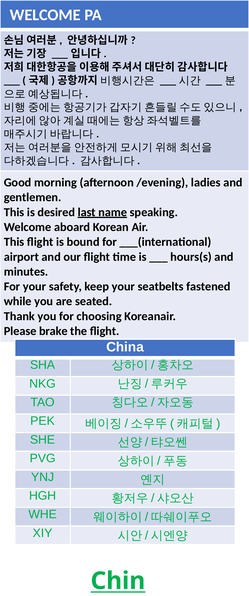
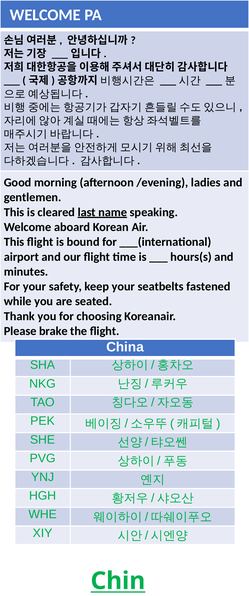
desired: desired -> cleared (56, 212)
